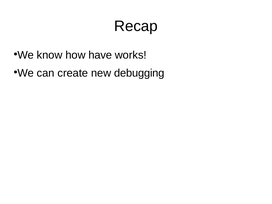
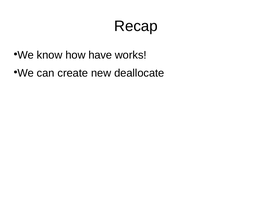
debugging: debugging -> deallocate (139, 73)
